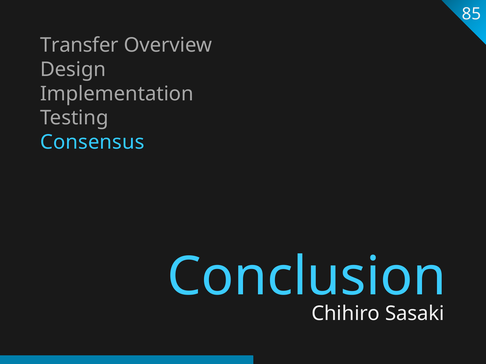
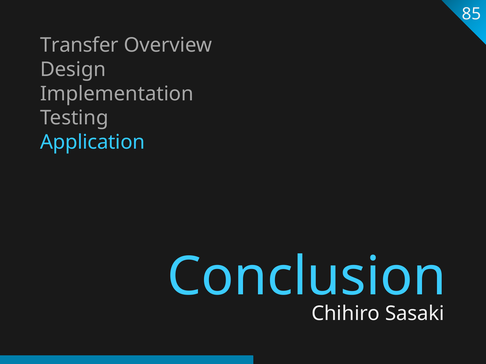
Consensus: Consensus -> Application (93, 142)
